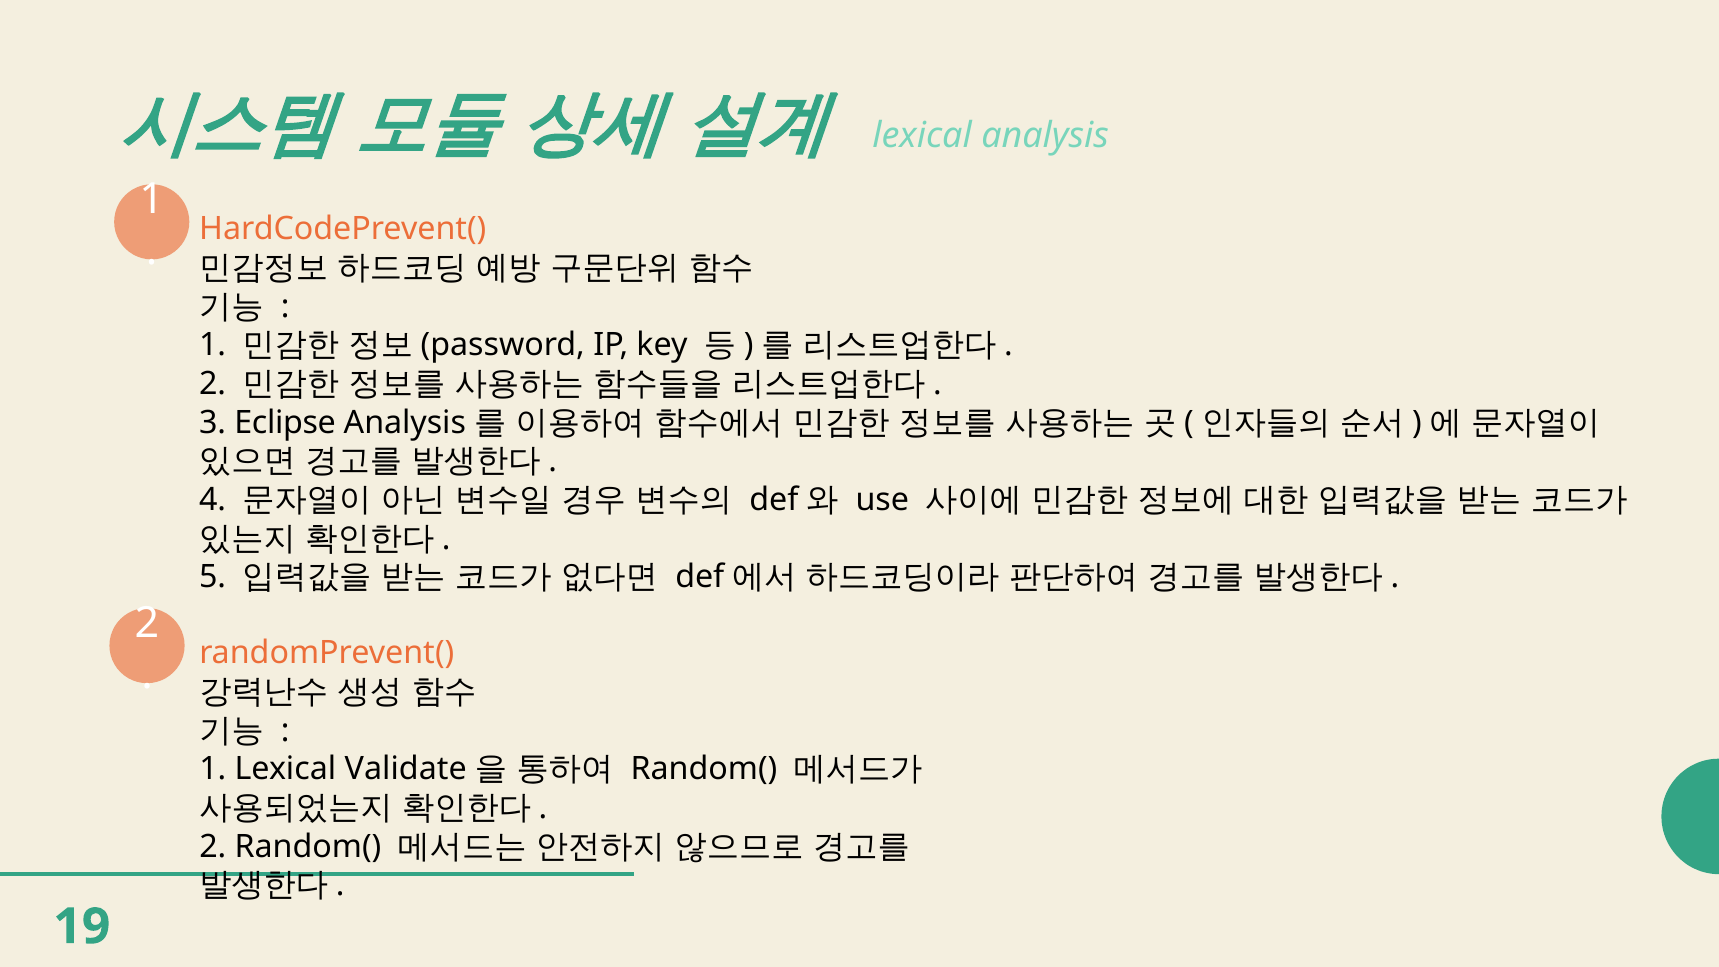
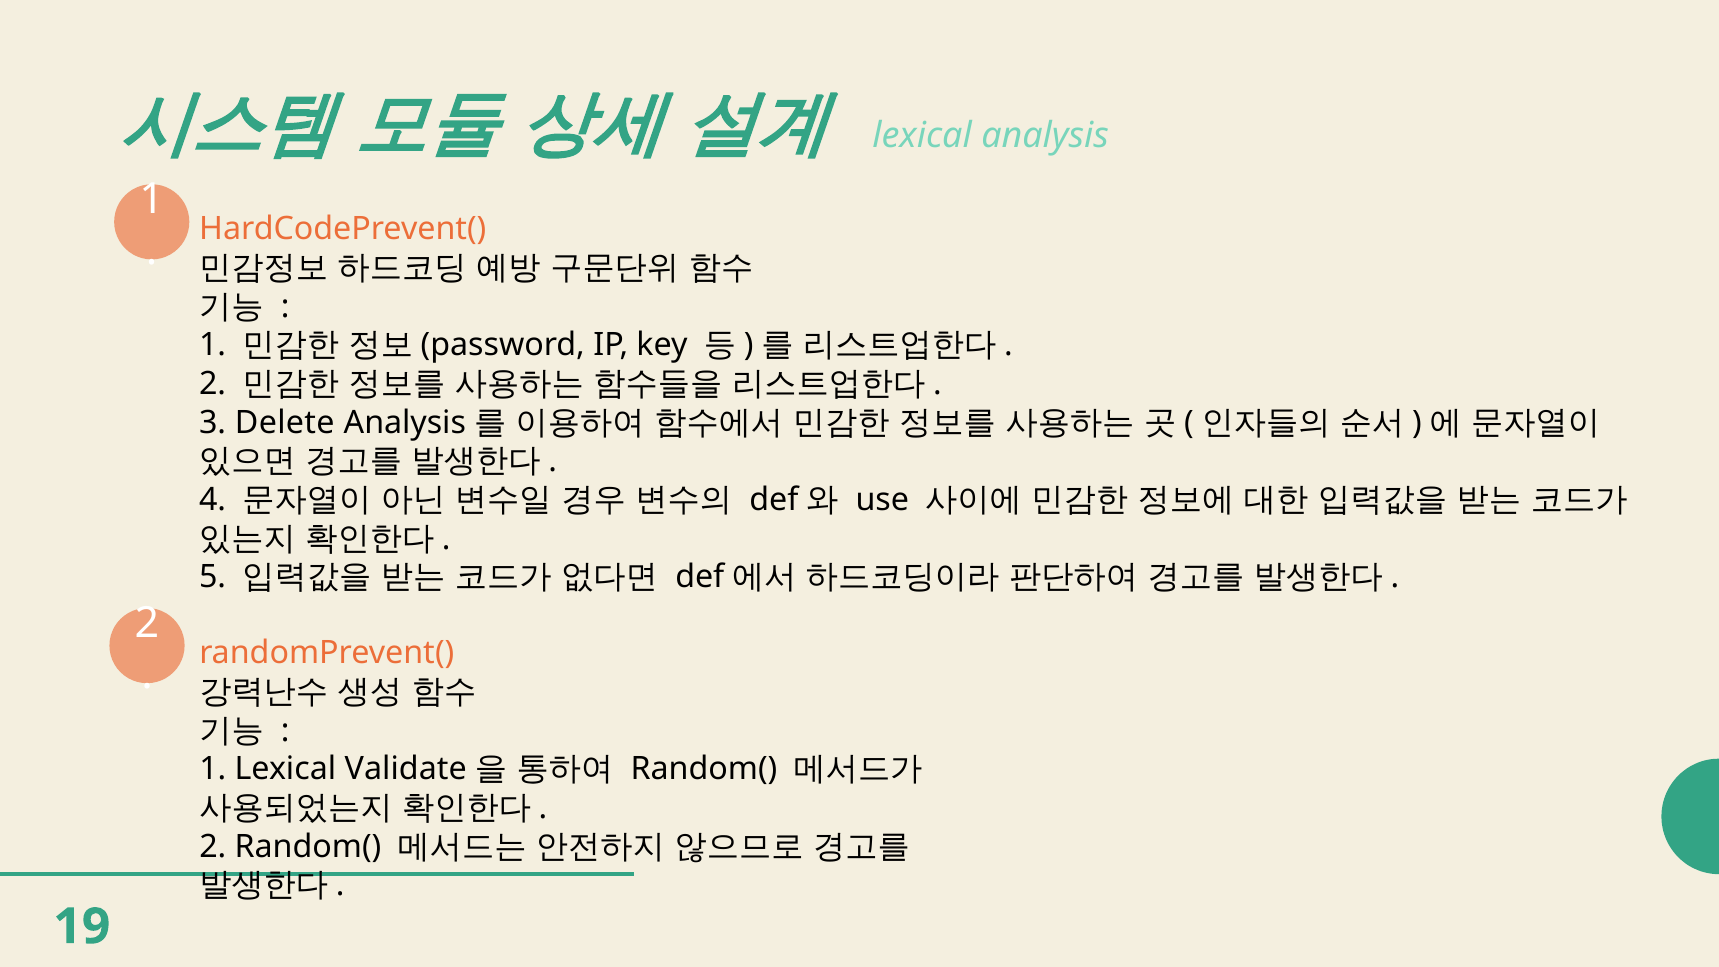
Eclipse: Eclipse -> Delete (285, 423)
